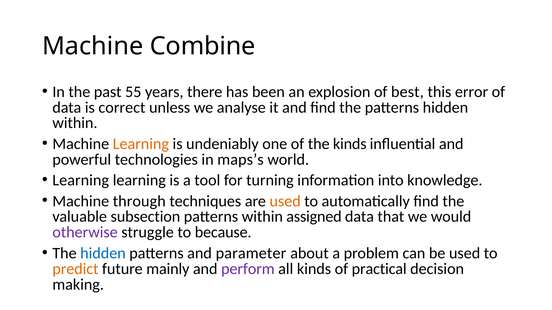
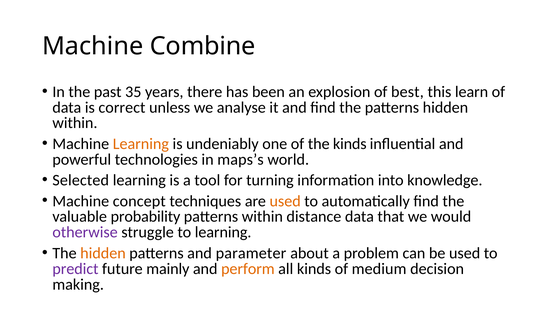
55: 55 -> 35 (133, 92)
error: error -> learn (472, 92)
Learning: Learning -> Selected (81, 181)
through: through -> concept (139, 201)
subsection: subsection -> probability (145, 217)
assigned: assigned -> distance (314, 217)
to because: because -> learning (223, 233)
hidden colour: blue -> orange (103, 254)
predict colour: orange -> purple (75, 269)
perform colour: purple -> orange (248, 269)
practical: practical -> medium (379, 269)
